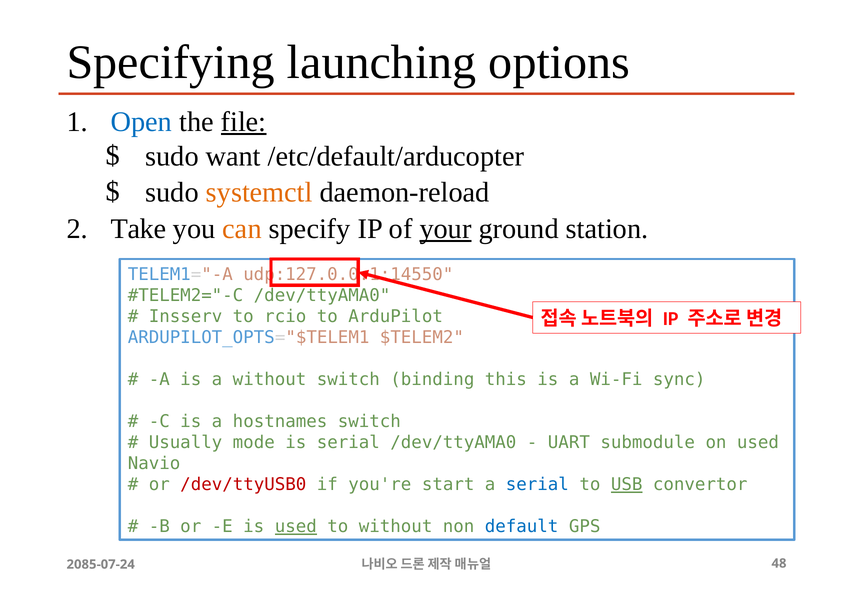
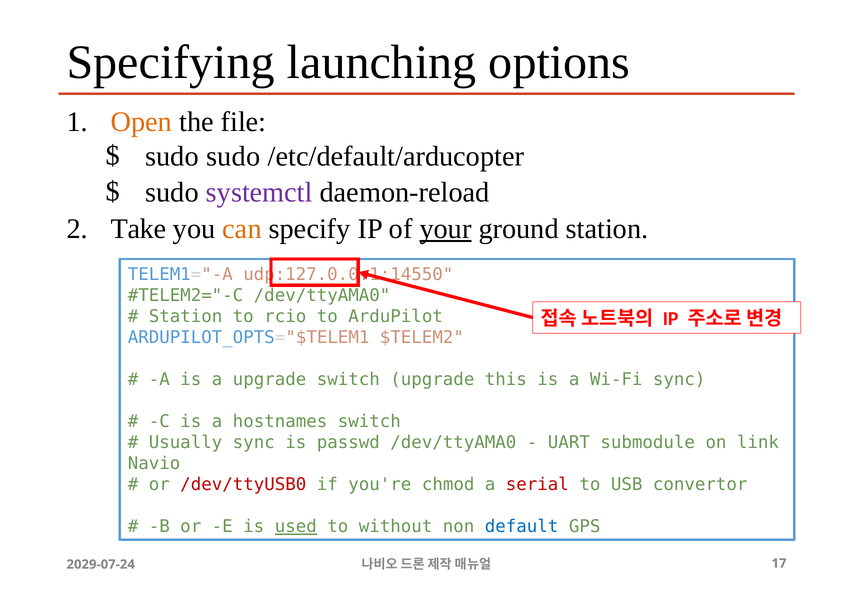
Open colour: blue -> orange (141, 122)
file underline: present -> none (244, 122)
sudo want: want -> sudo (233, 156)
systemctl colour: orange -> purple (259, 192)
Insserv: Insserv -> Station (186, 316)
a without: without -> upgrade (270, 379)
switch binding: binding -> upgrade (432, 379)
Usually mode: mode -> sync (254, 442)
is serial: serial -> passwd (348, 442)
on used: used -> link (758, 442)
start: start -> chmod (448, 484)
serial colour: blue -> red (537, 484)
USB underline: present -> none (627, 484)
2085-07-24: 2085-07-24 -> 2029-07-24 (101, 564)
48: 48 -> 17 (779, 563)
